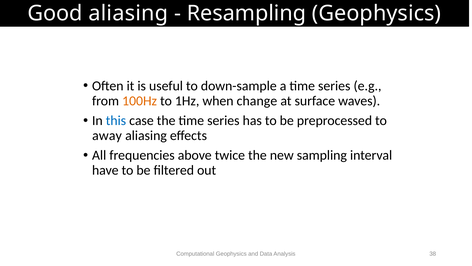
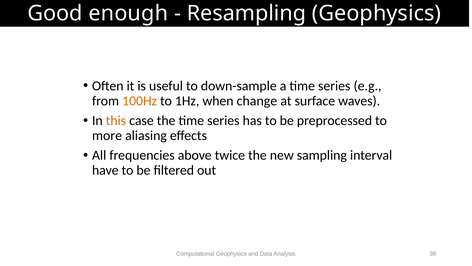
Good aliasing: aliasing -> enough (128, 13)
this colour: blue -> orange (116, 120)
away: away -> more (107, 135)
